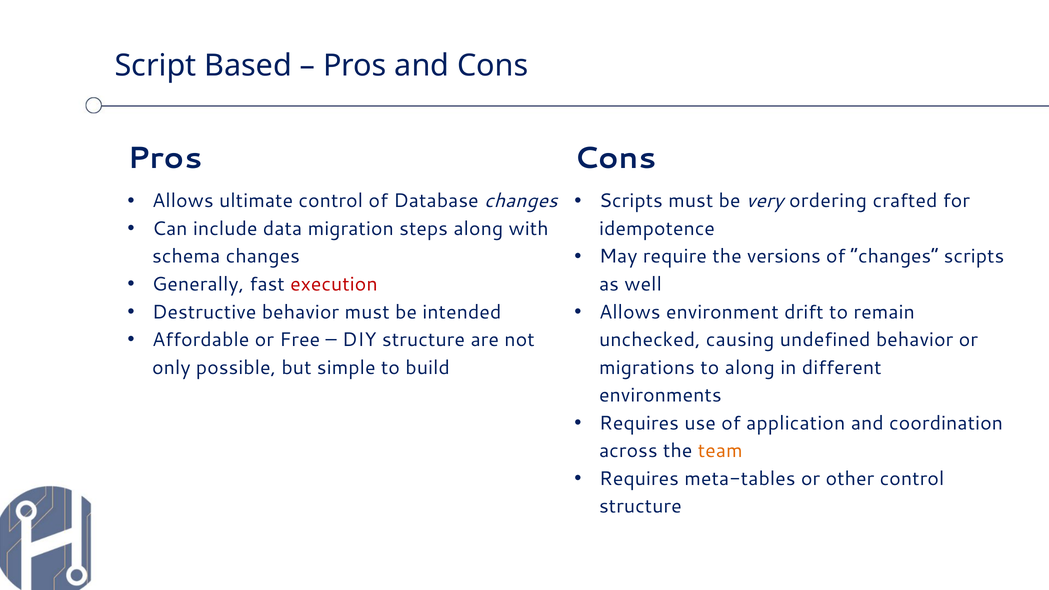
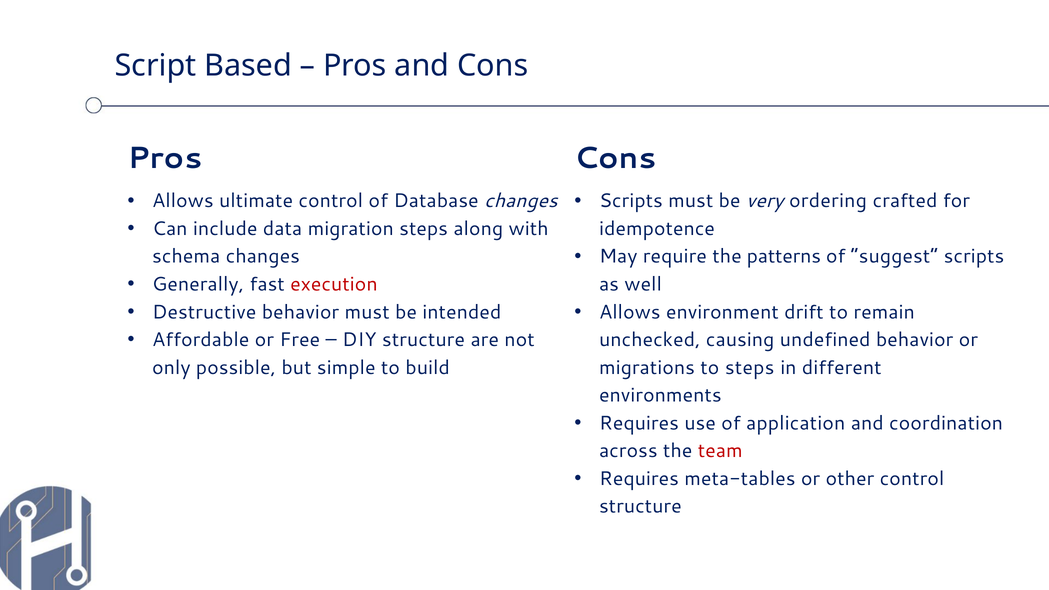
versions: versions -> patterns (784, 256)
of changes: changes -> suggest (895, 256)
to along: along -> steps (750, 368)
team colour: orange -> red (720, 451)
